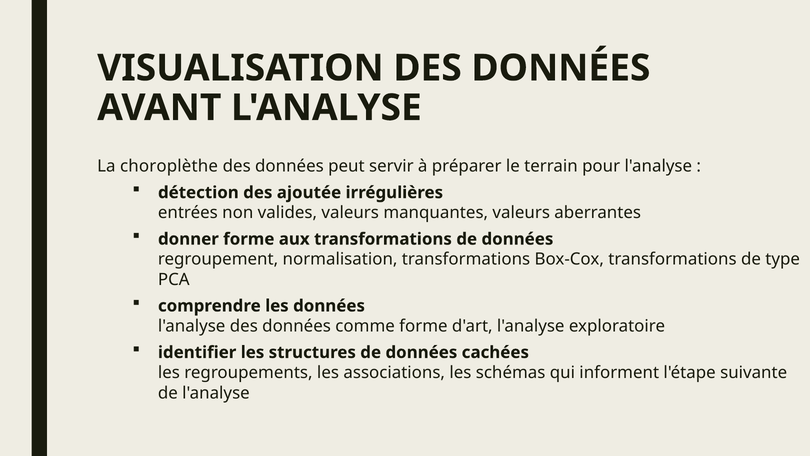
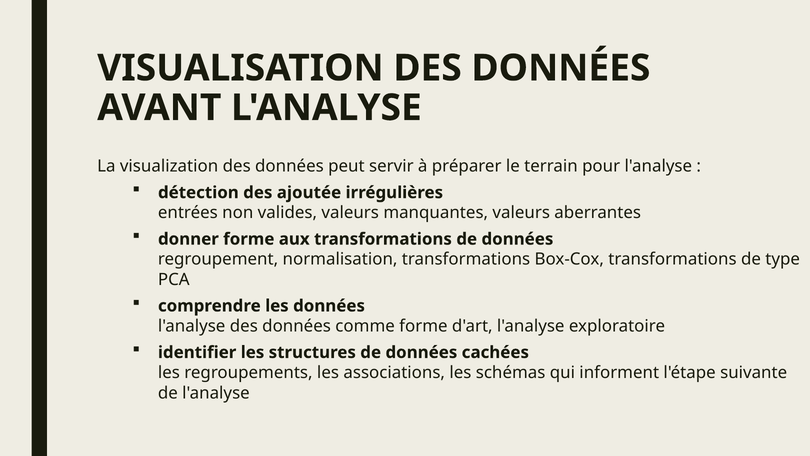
choroplèthe: choroplèthe -> visualization (169, 166)
